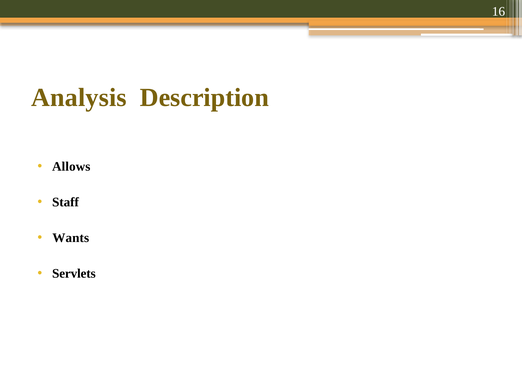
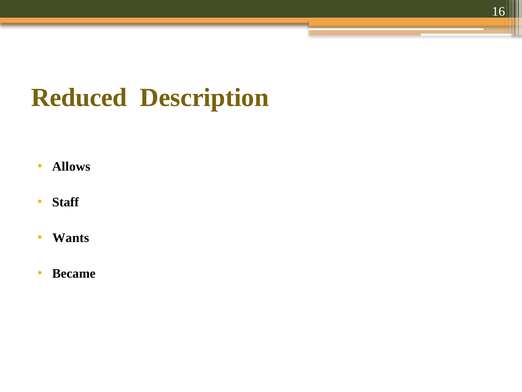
Analysis: Analysis -> Reduced (79, 98)
Servlets: Servlets -> Became (74, 273)
